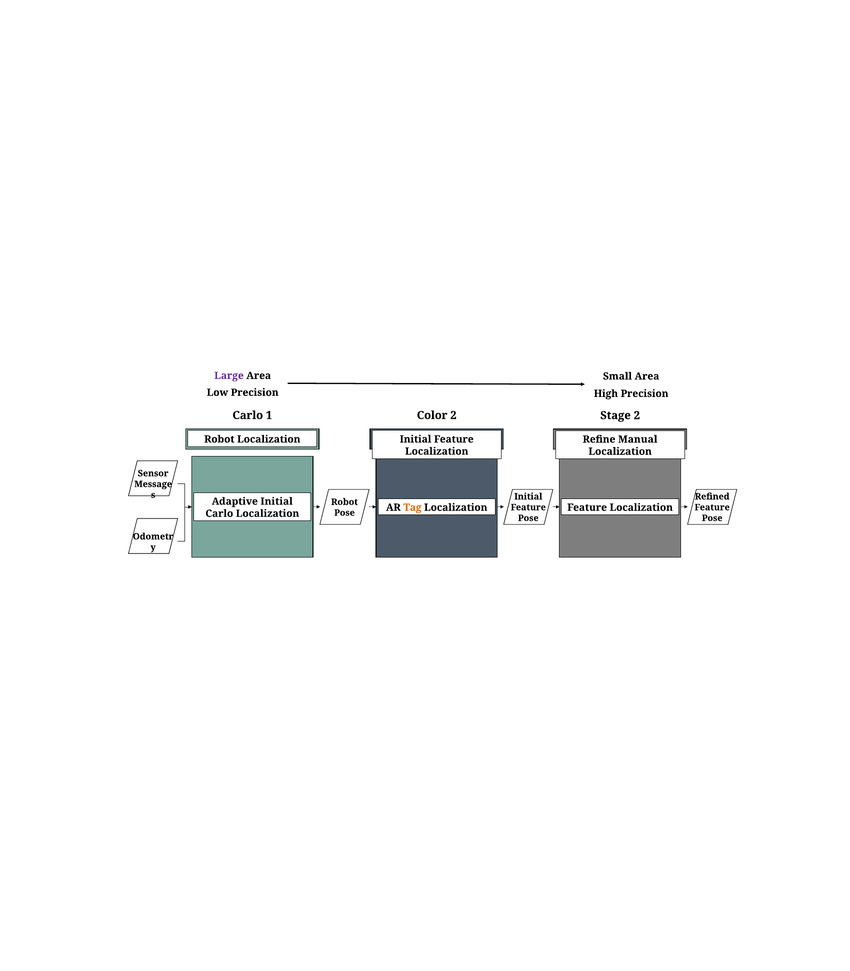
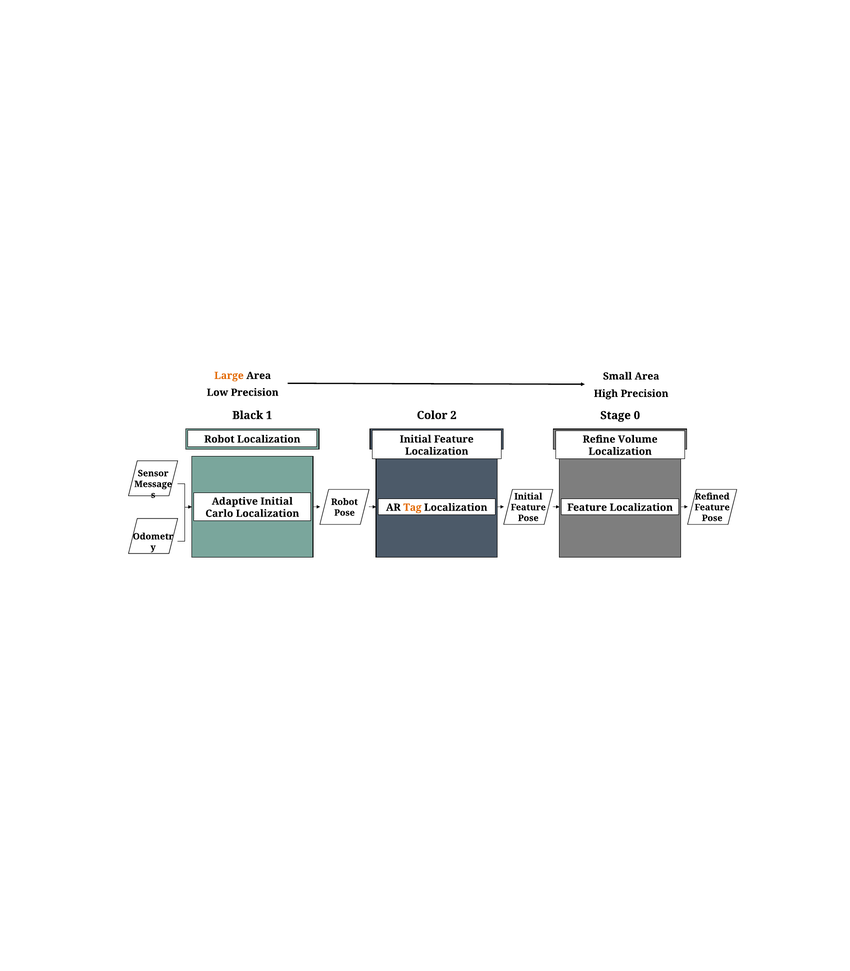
Large colour: purple -> orange (229, 376)
Carlo: Carlo -> Black (248, 416)
Stage 2: 2 -> 0 (637, 416)
Manual: Manual -> Volume (638, 440)
